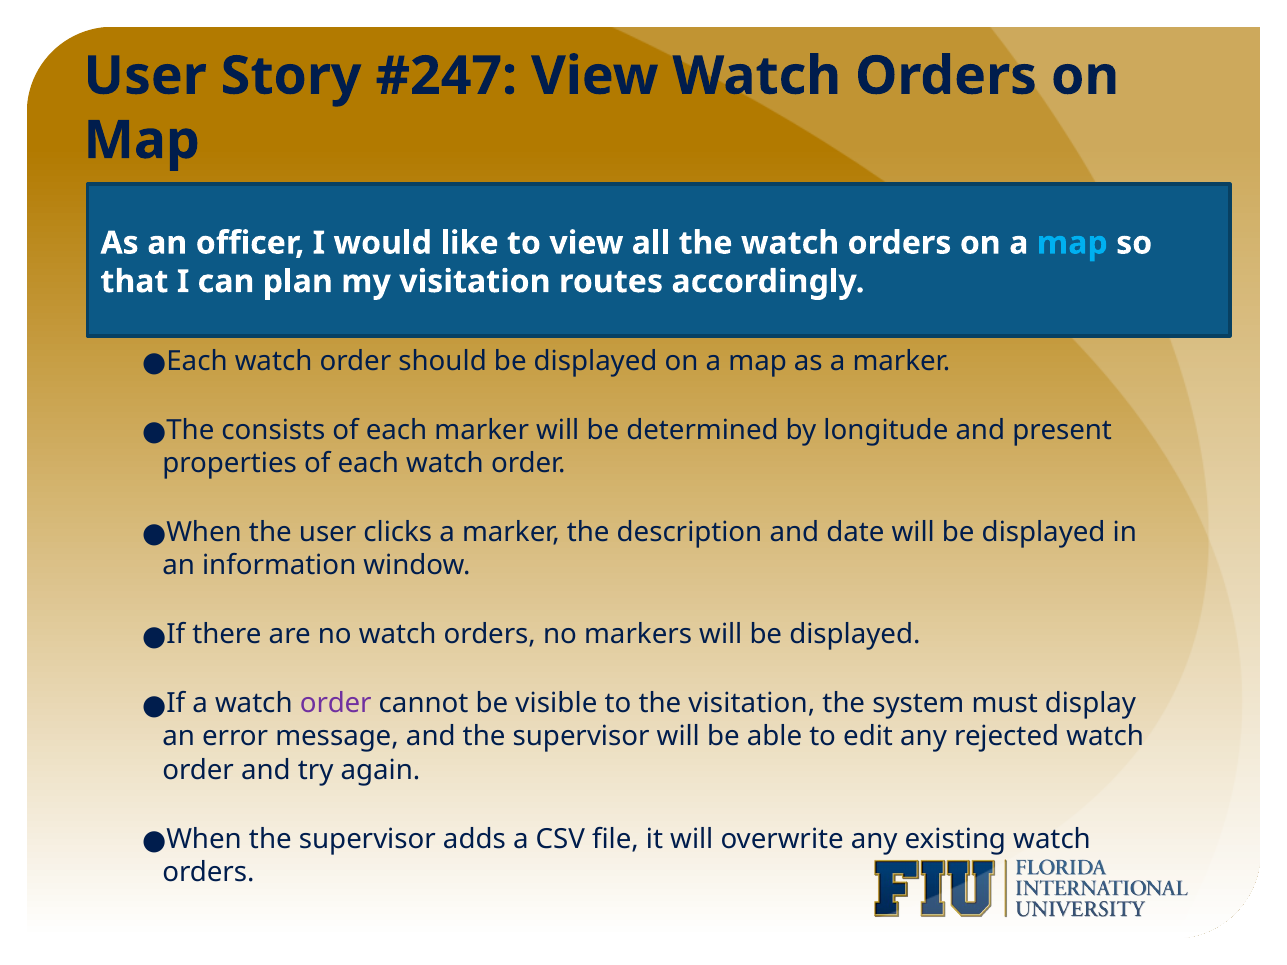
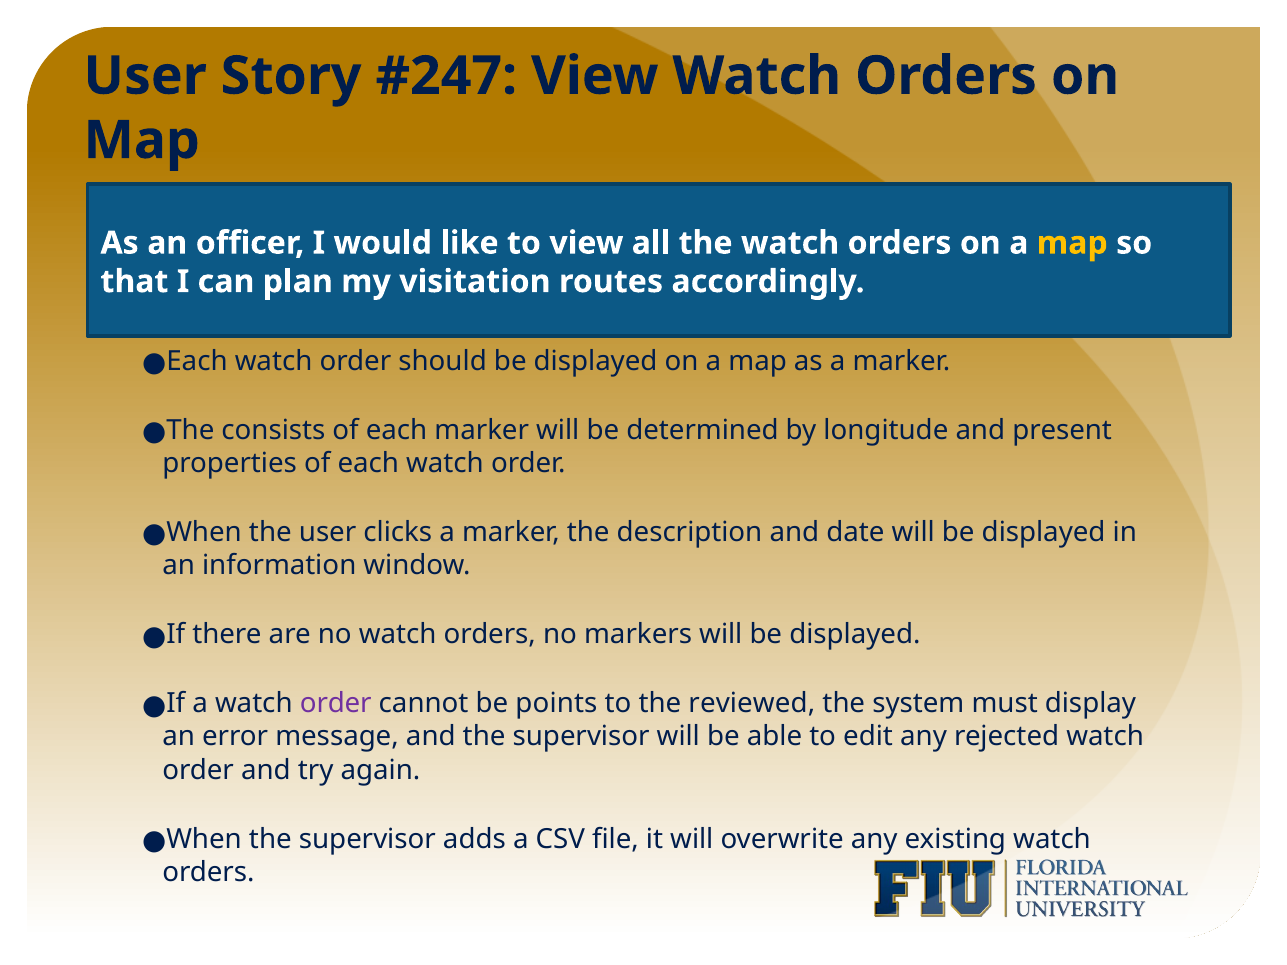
map colour: light blue -> yellow (1072, 243)
visible: visible -> points (556, 704)
the visitation: visitation -> reviewed (752, 704)
